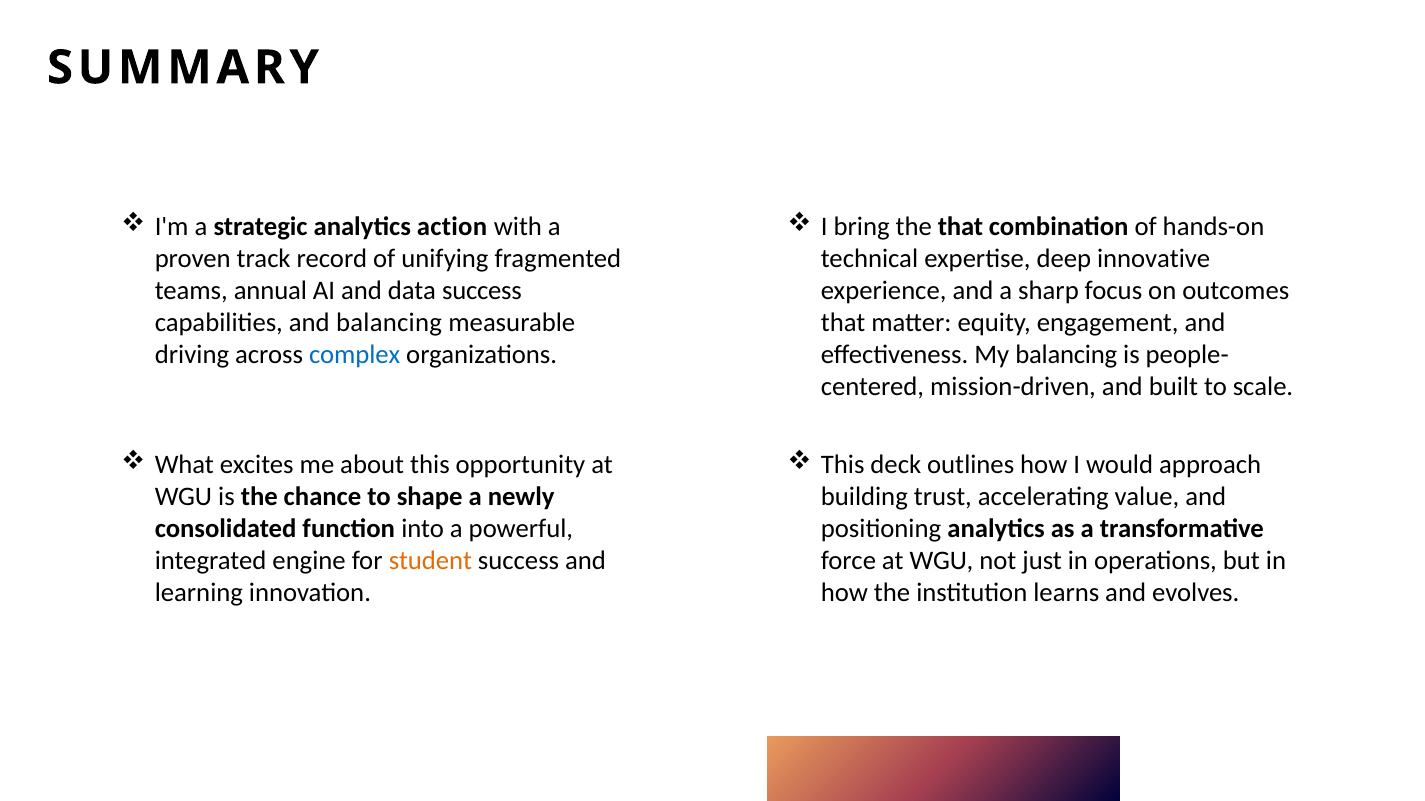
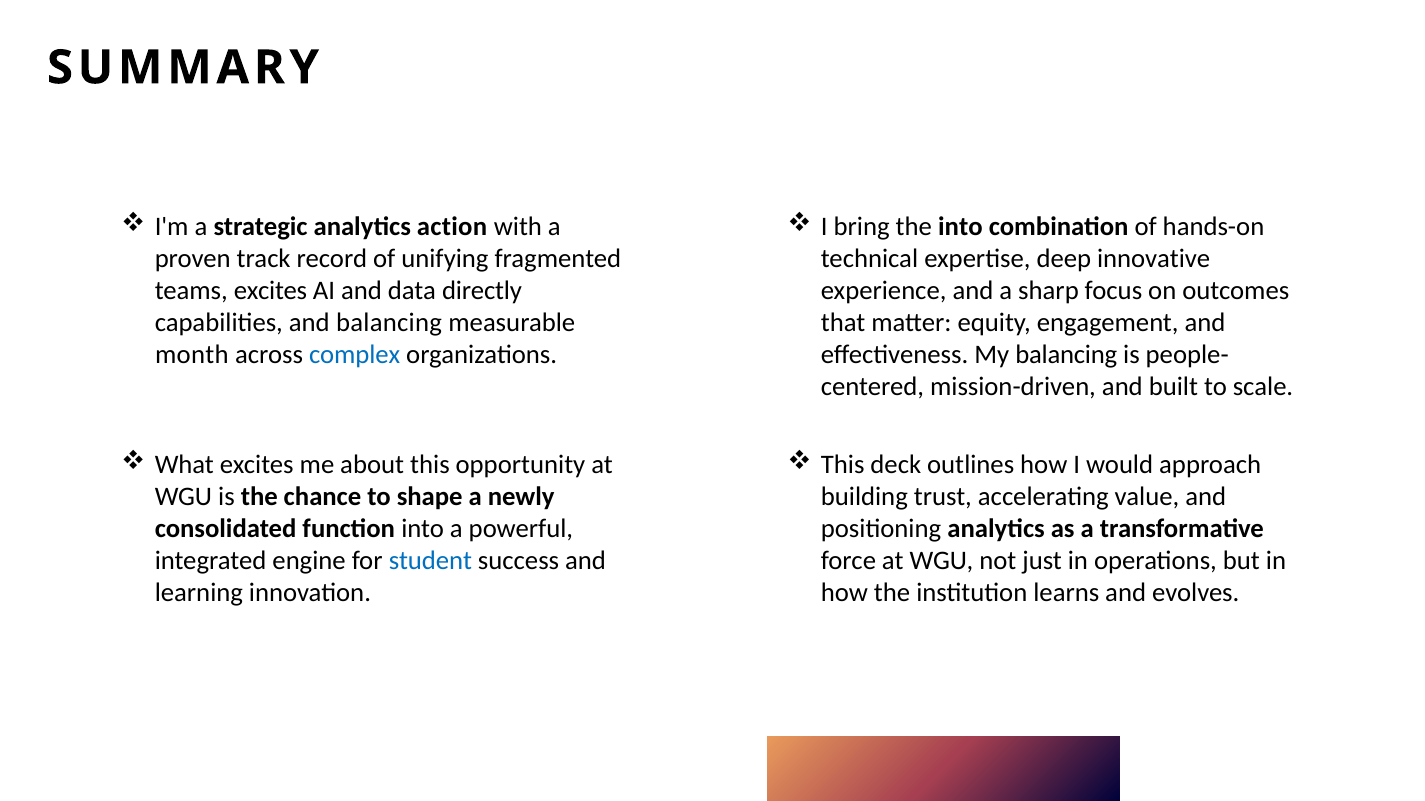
the that: that -> into (960, 227)
teams annual: annual -> excites (270, 291)
data success: success -> directly (482, 291)
driving: driving -> month (192, 355)
student colour: orange -> blue (430, 561)
